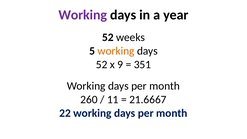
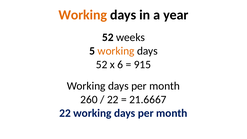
Working colour: purple -> orange (83, 15)
9: 9 -> 6 (120, 65)
351: 351 -> 915 (142, 65)
11: 11 -> 22 (113, 99)
